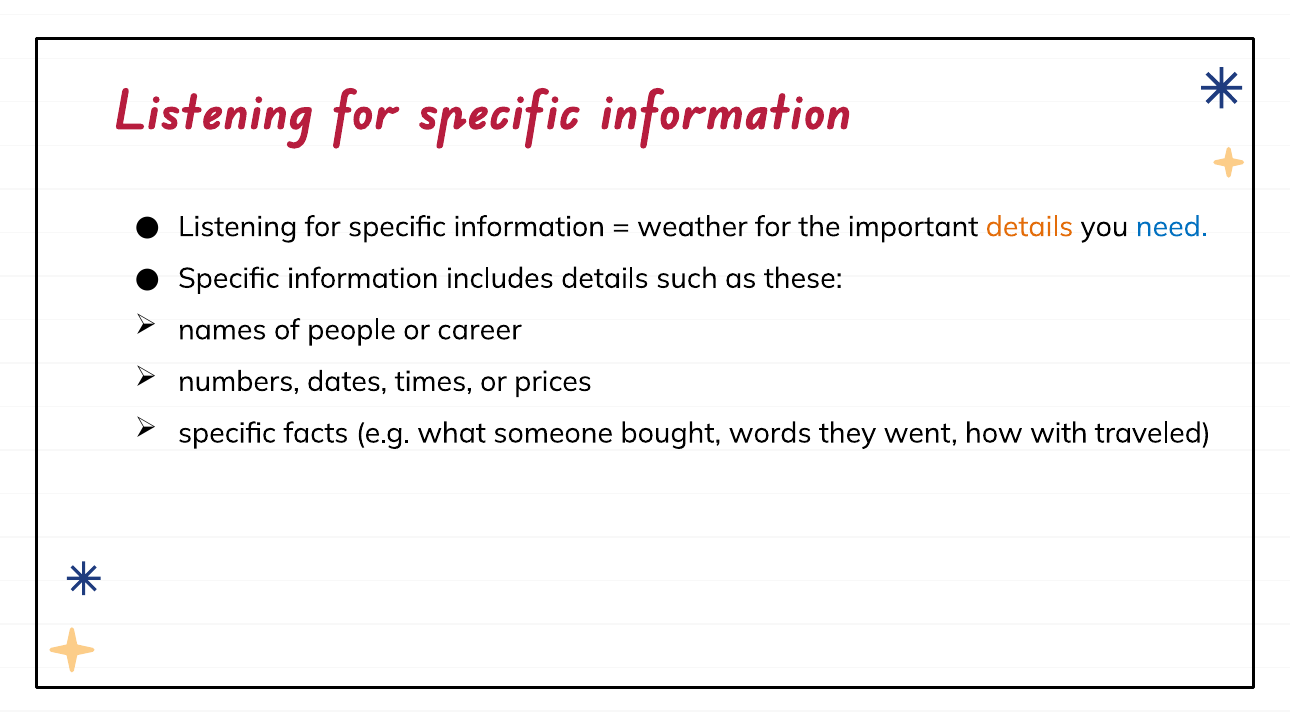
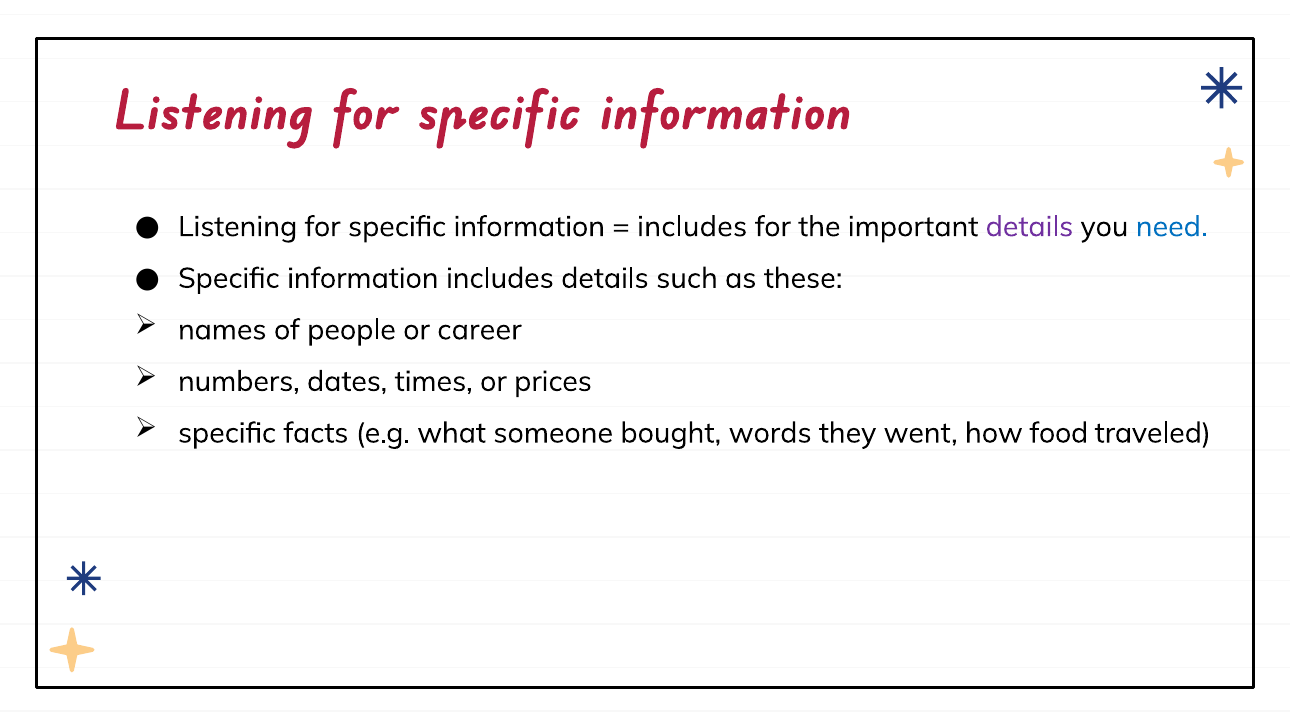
weather: weather -> includes (692, 227)
details colour: orange -> purple (1029, 227)
with: with -> food (1059, 433)
